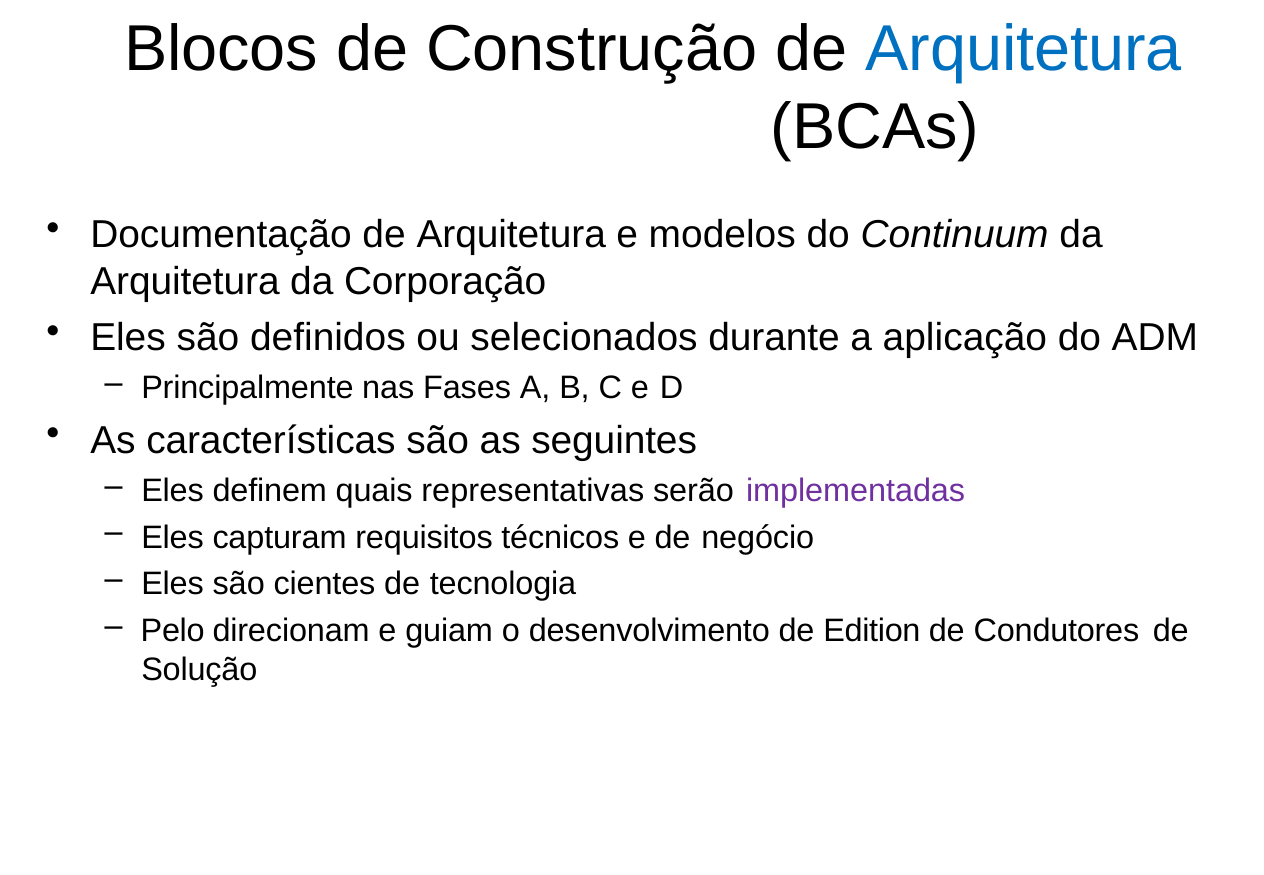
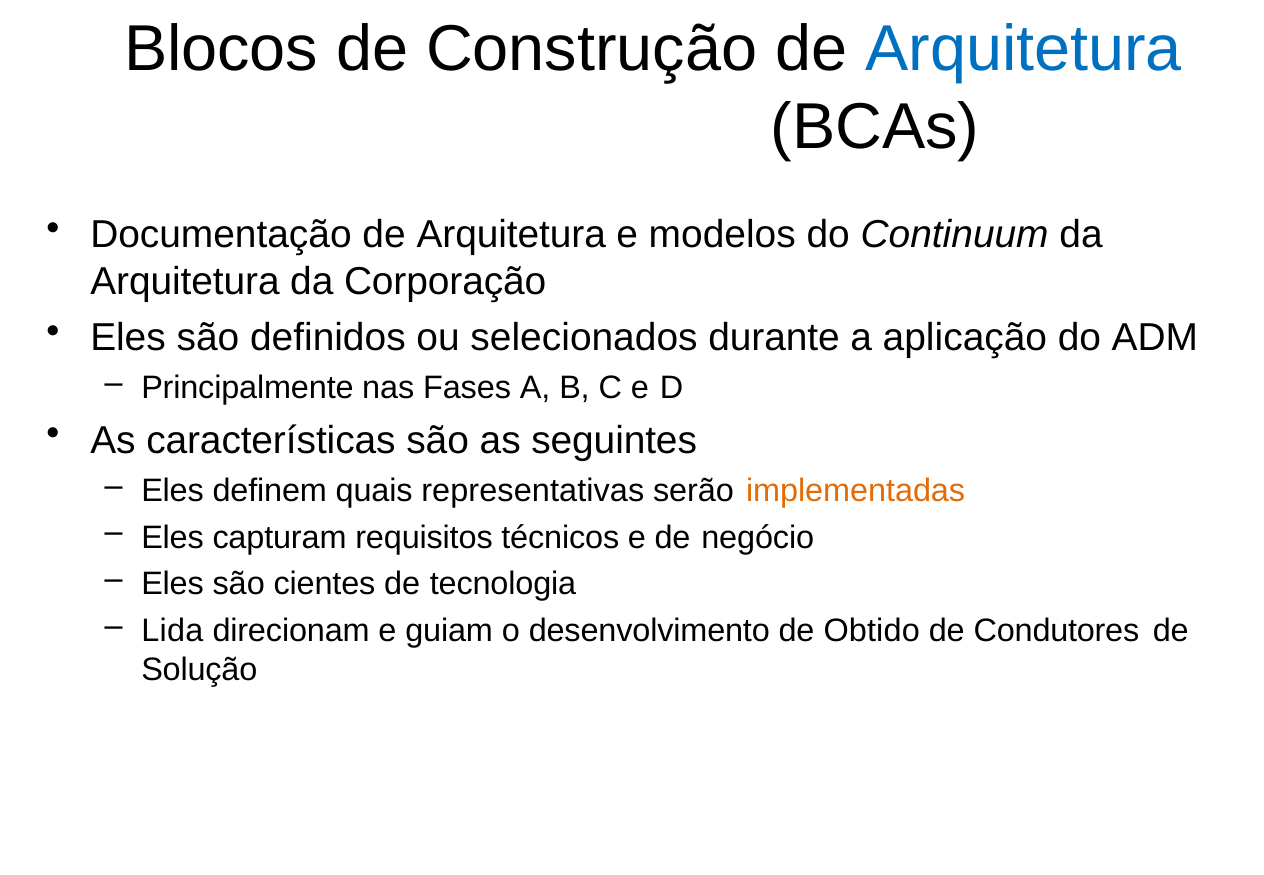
implementadas colour: purple -> orange (856, 491)
Pelo: Pelo -> Lida (172, 631)
Edition: Edition -> Obtido (872, 631)
